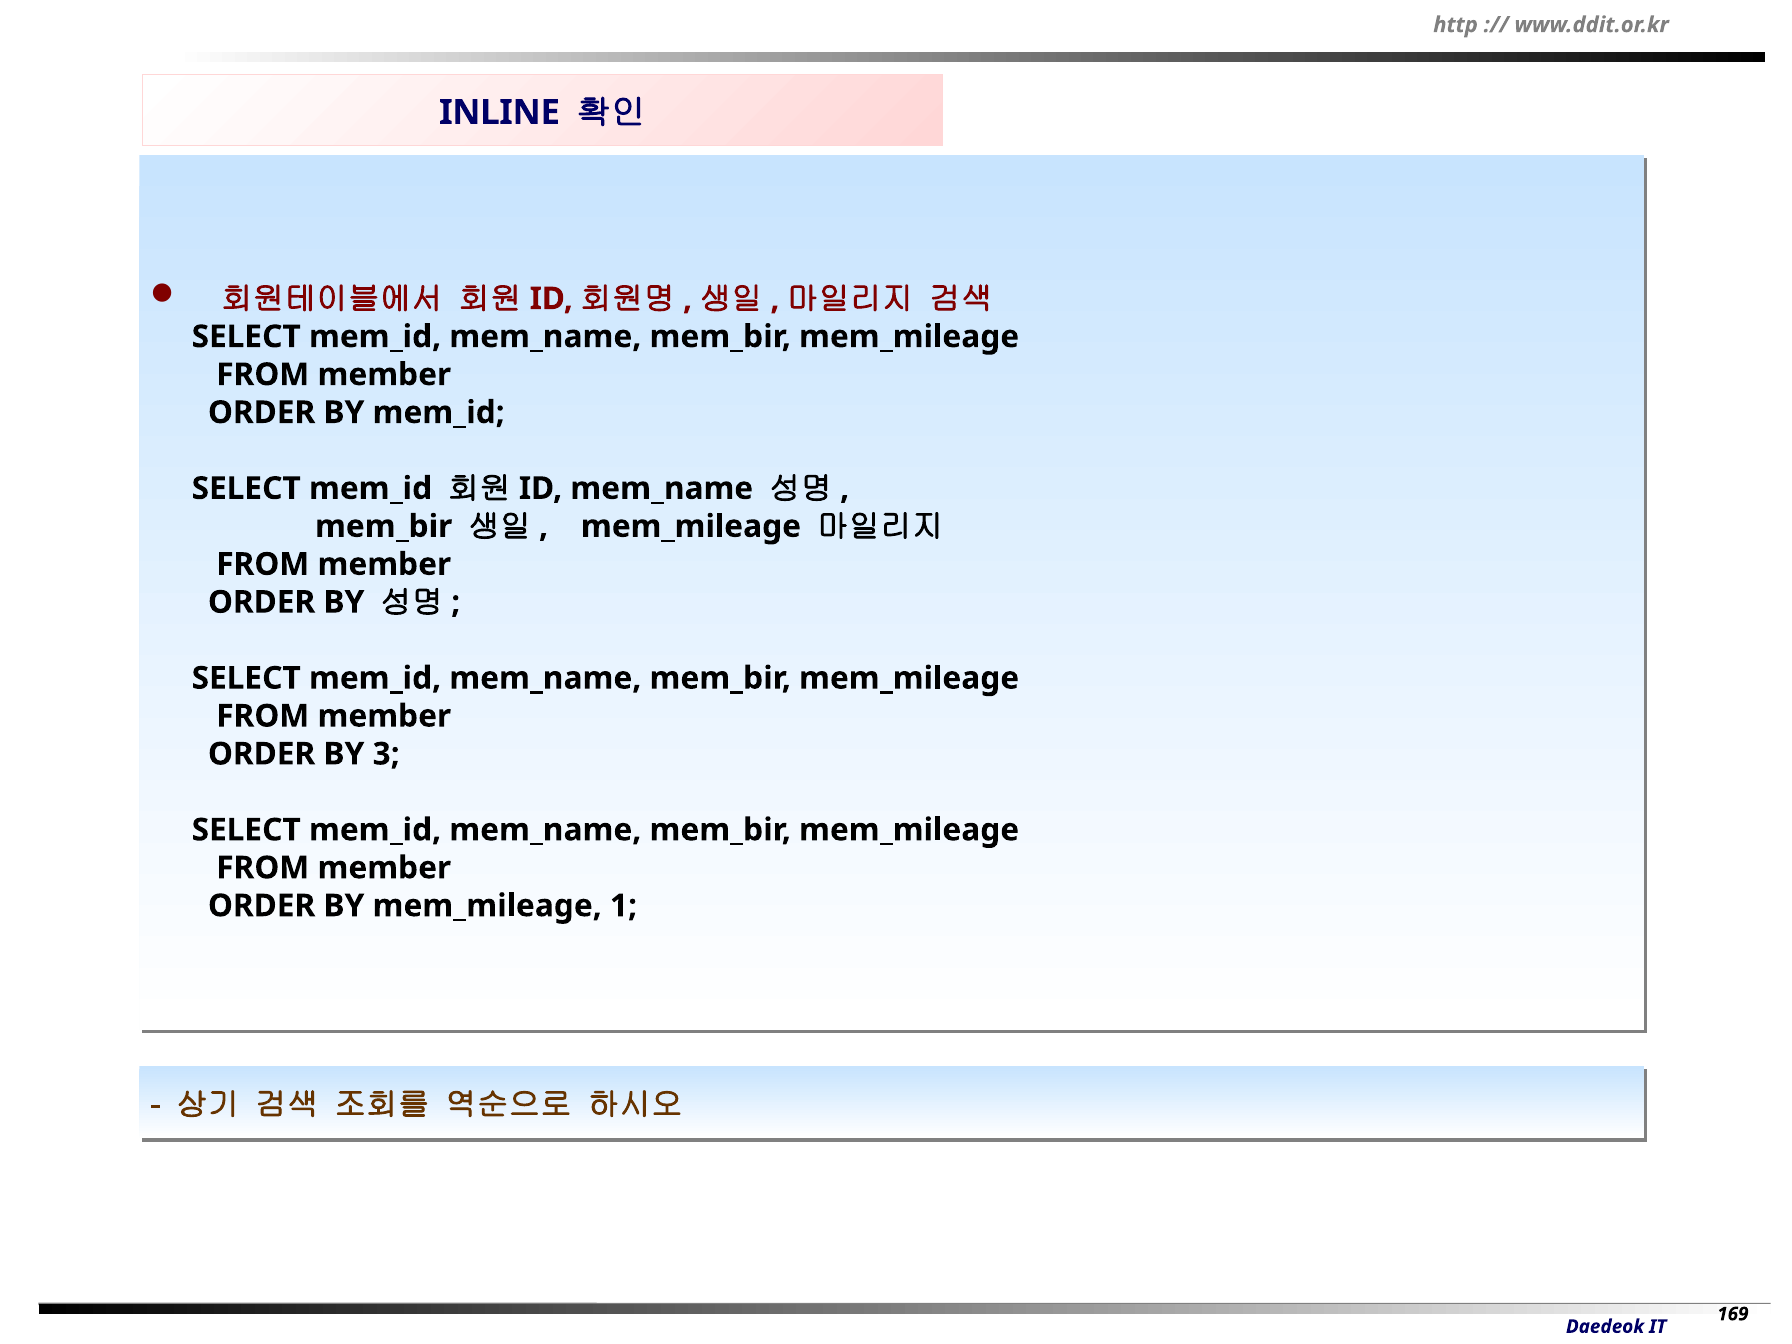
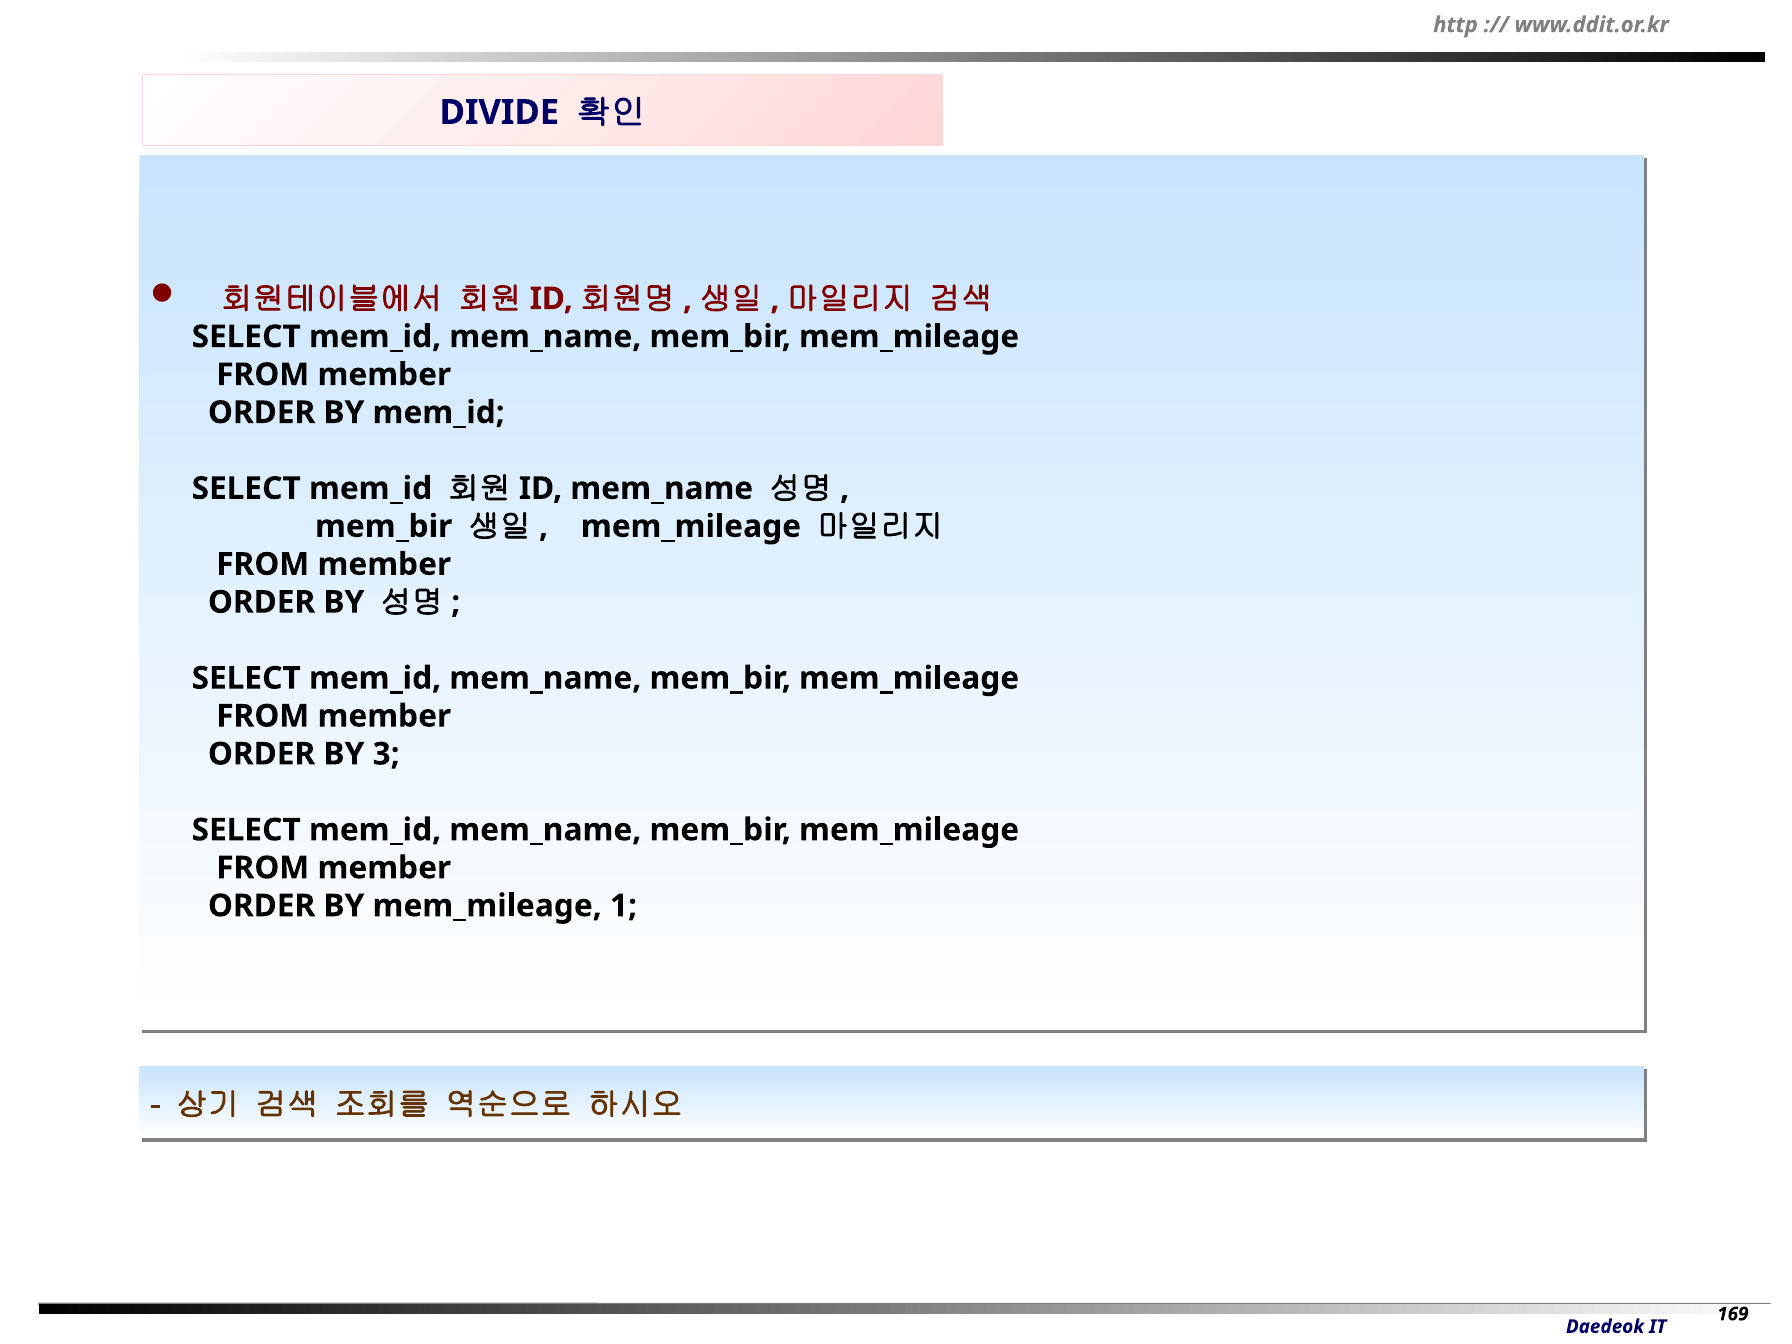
INLINE: INLINE -> DIVIDE (499, 112)
